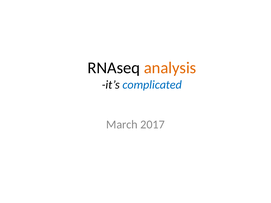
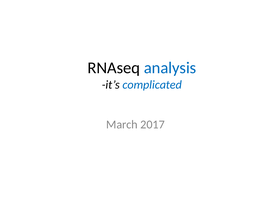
analysis colour: orange -> blue (170, 68)
